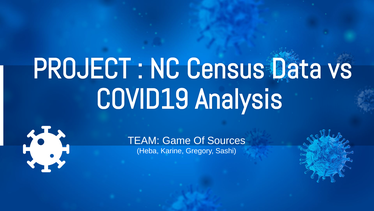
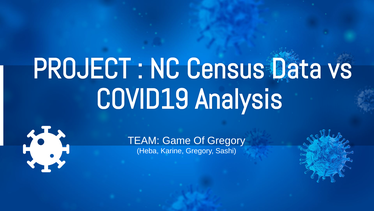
Of Sources: Sources -> Gregory (226, 140)
